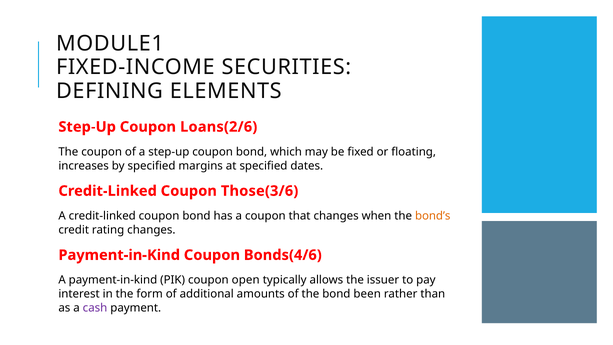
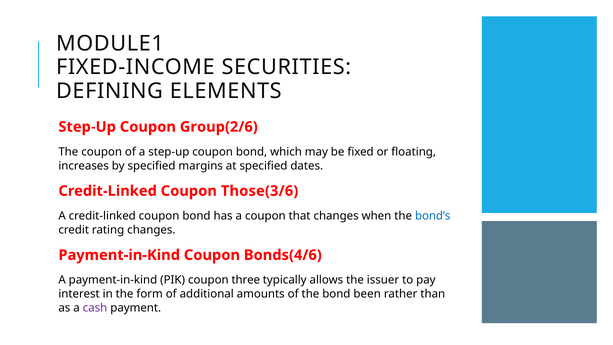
Loans(2/6: Loans(2/6 -> Group(2/6 (219, 127)
bond’s colour: orange -> blue (433, 216)
open: open -> three (246, 280)
